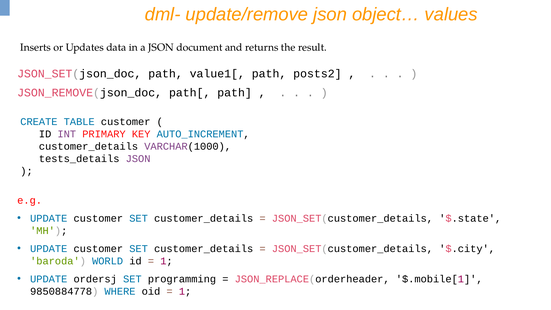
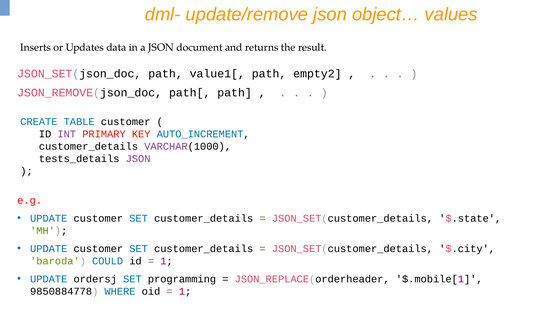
posts2: posts2 -> empty2 (317, 74)
WORLD: WORLD -> COULD (108, 261)
